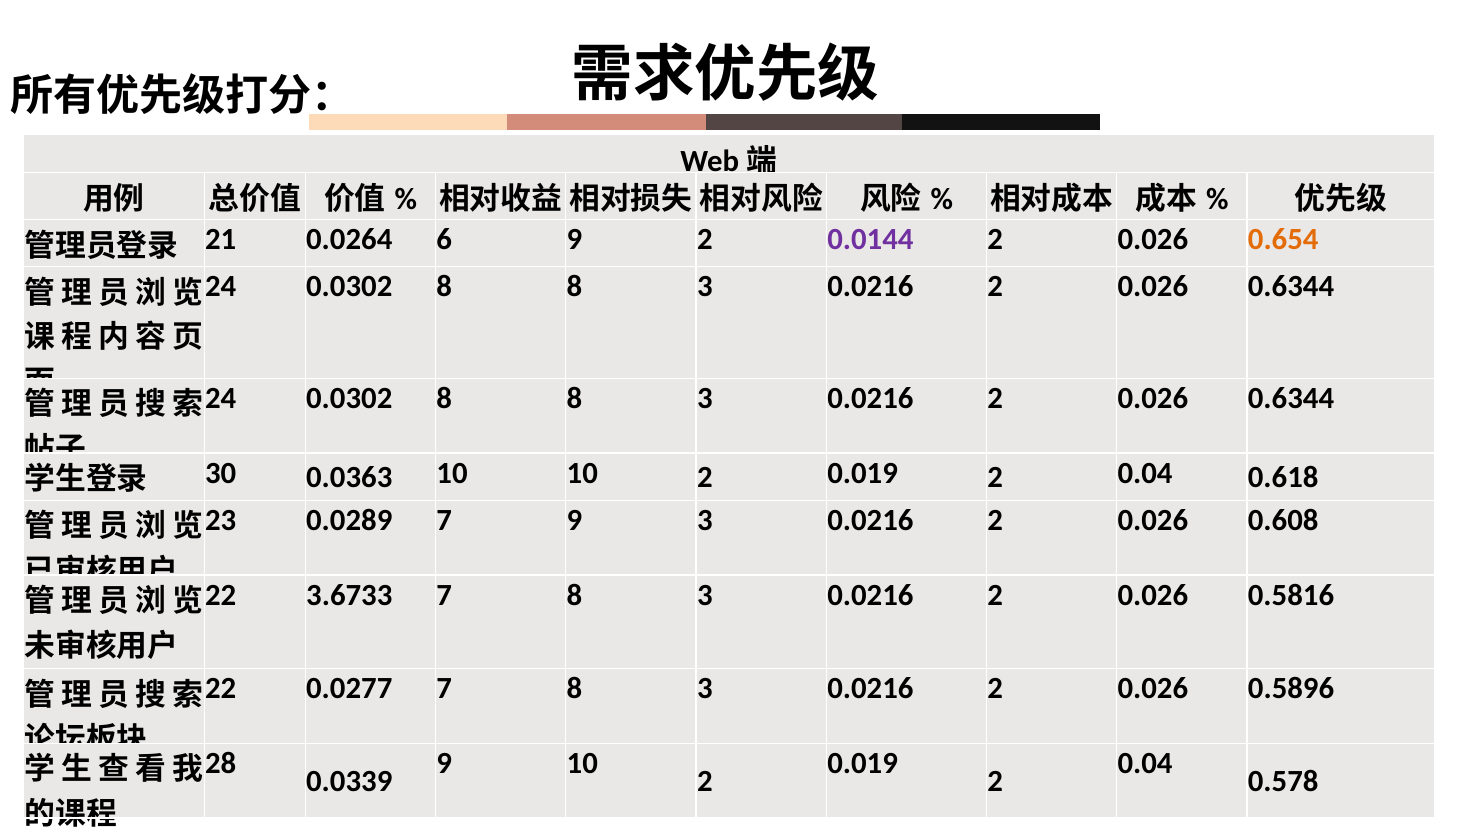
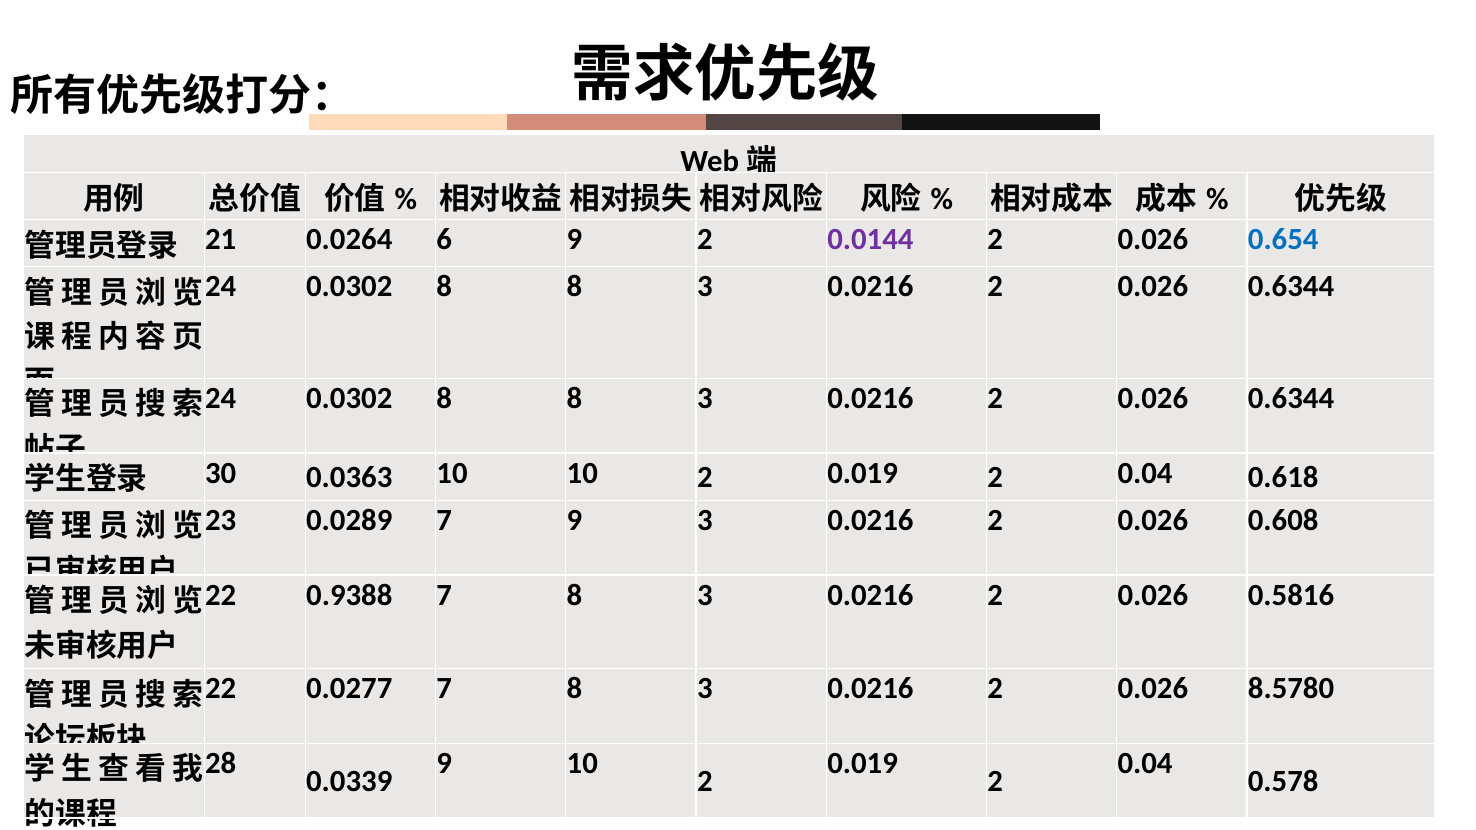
0.654 colour: orange -> blue (1283, 240)
3.6733: 3.6733 -> 0.9388 (349, 595)
0.5896: 0.5896 -> 8.5780 (1291, 689)
